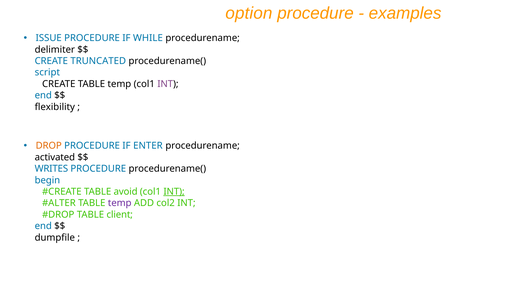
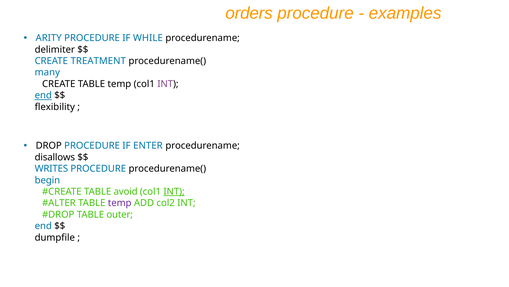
option: option -> orders (249, 13)
ISSUE: ISSUE -> ARITY (49, 38)
TRUNCATED: TRUNCATED -> TREATMENT (98, 61)
script: script -> many (47, 72)
end underline: none -> present (43, 95)
DROP colour: orange -> black (49, 145)
activated: activated -> disallows (55, 157)
client: client -> outer (120, 214)
